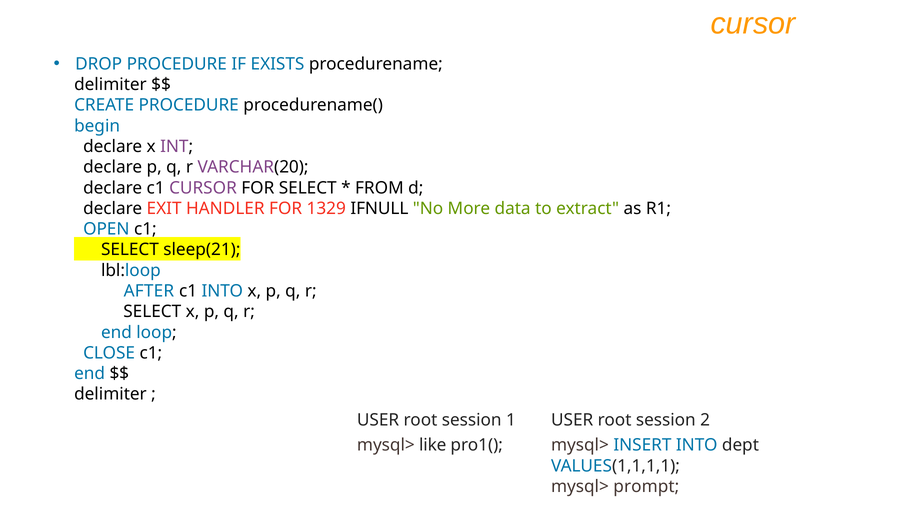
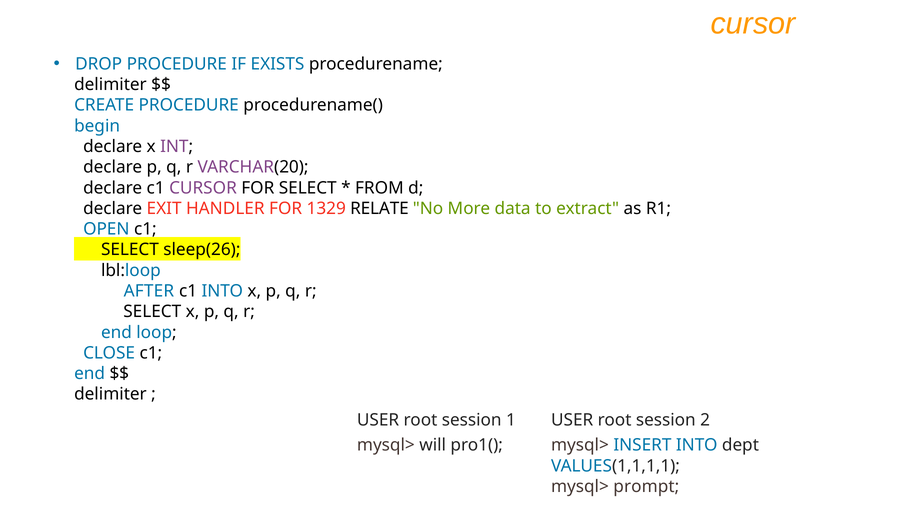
IFNULL: IFNULL -> RELATE (379, 208)
sleep(21: sleep(21 -> sleep(26 (202, 250)
like: like -> will (433, 445)
